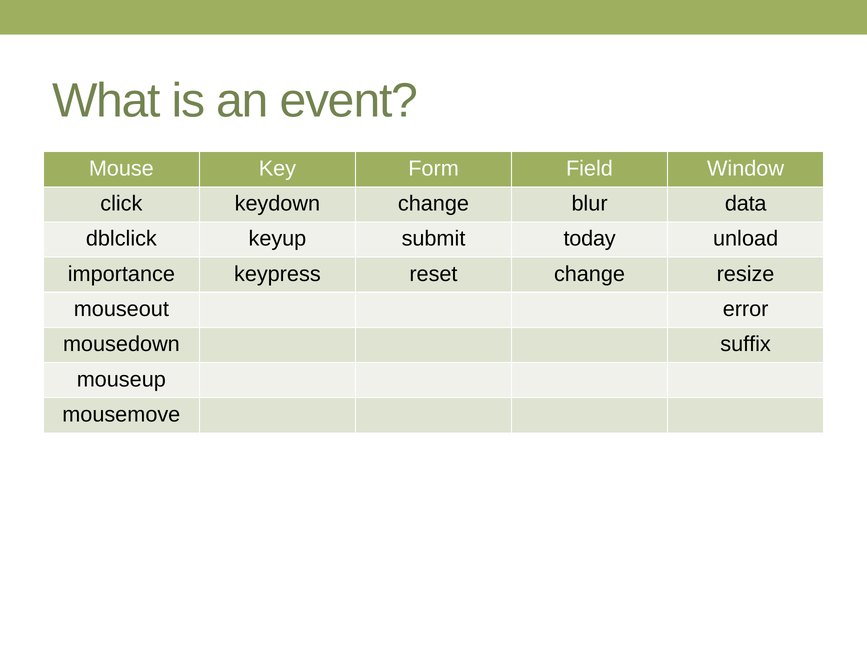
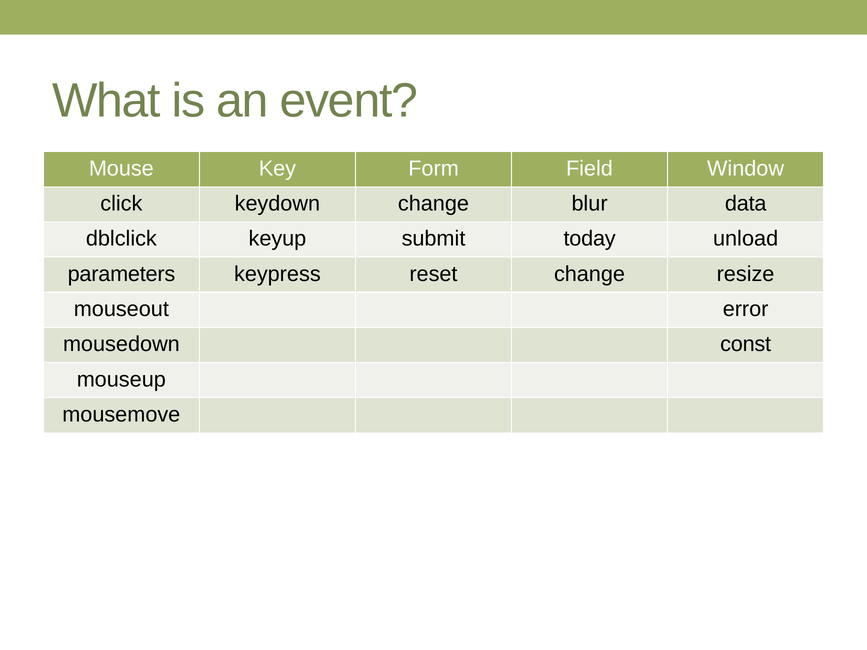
importance: importance -> parameters (121, 274)
suffix: suffix -> const (746, 344)
